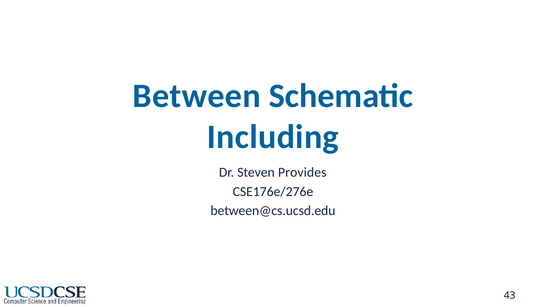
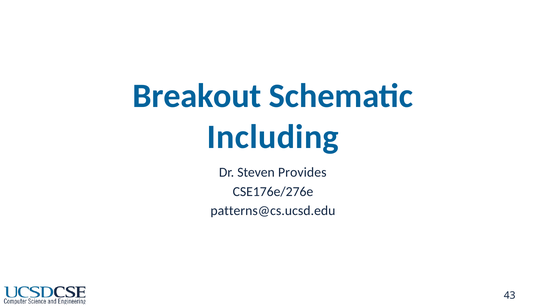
Between: Between -> Breakout (197, 96)
between@cs.ucsd.edu: between@cs.ucsd.edu -> patterns@cs.ucsd.edu (273, 211)
